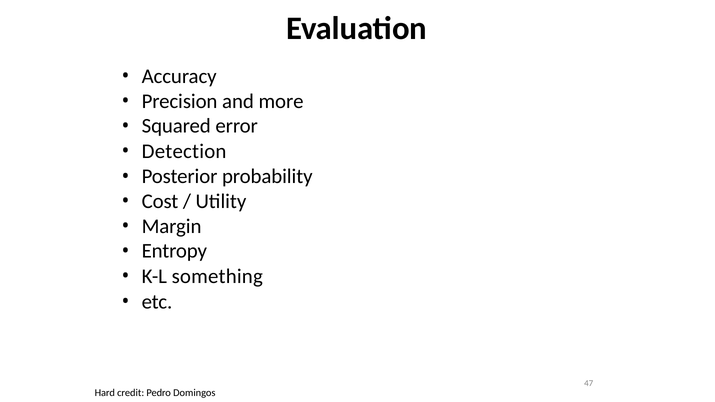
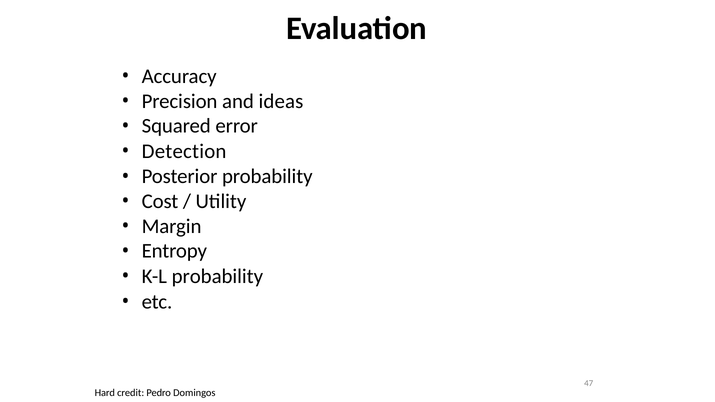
more: more -> ideas (281, 101)
K-L something: something -> probability (217, 277)
